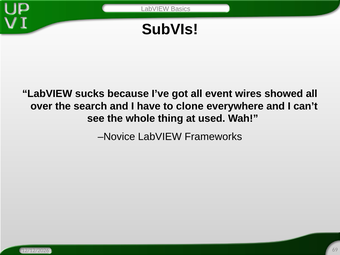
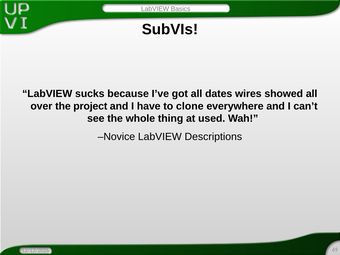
event: event -> dates (219, 94)
search: search -> project (90, 106)
Frameworks: Frameworks -> Descriptions (213, 137)
